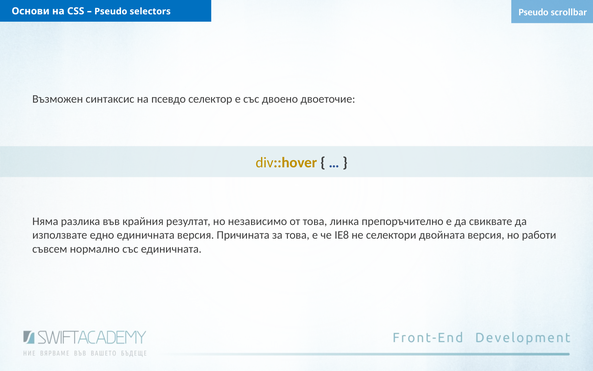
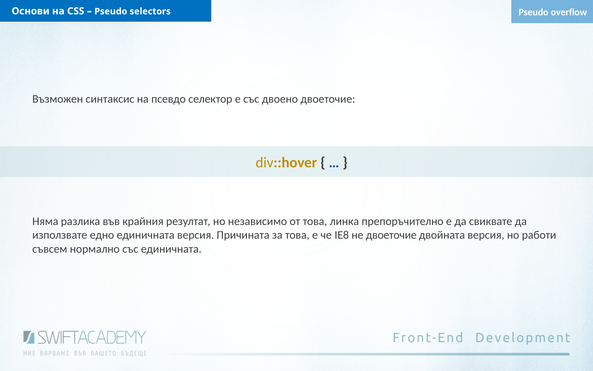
scrollbar: scrollbar -> overflow (569, 12)
не селектори: селектори -> двоеточие (391, 235)
